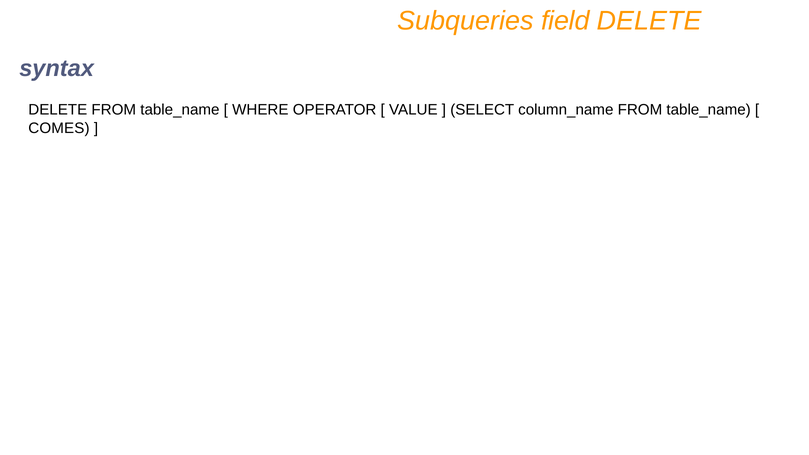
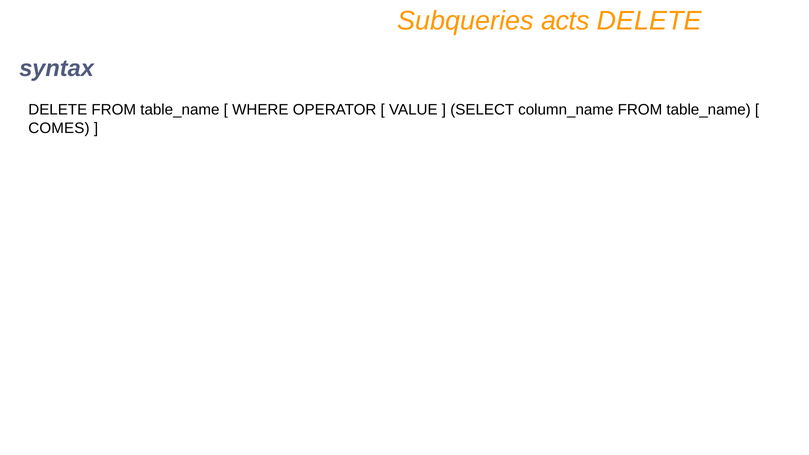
field: field -> acts (565, 21)
